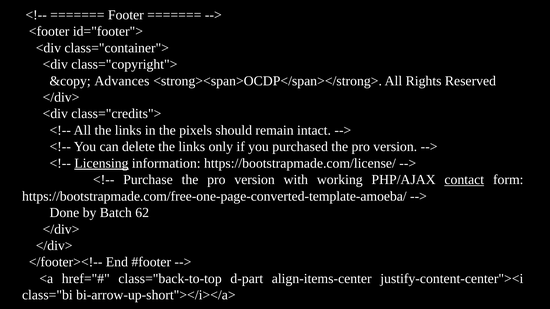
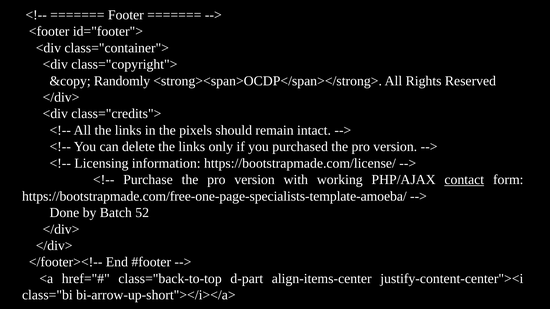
Advances: Advances -> Randomly (122, 81)
Licensing underline: present -> none (101, 163)
https://bootstrapmade.com/free-one-page-converted-template-amoeba/: https://bootstrapmade.com/free-one-page-converted-template-amoeba/ -> https://bootstrapmade.com/free-one-page-specialists-template-amoeba/ (214, 196)
62: 62 -> 52 (142, 213)
